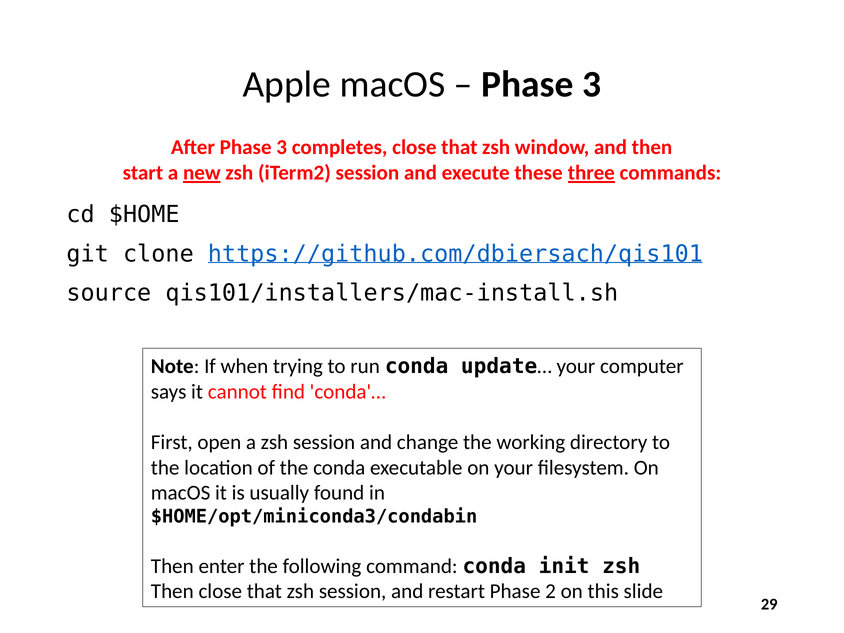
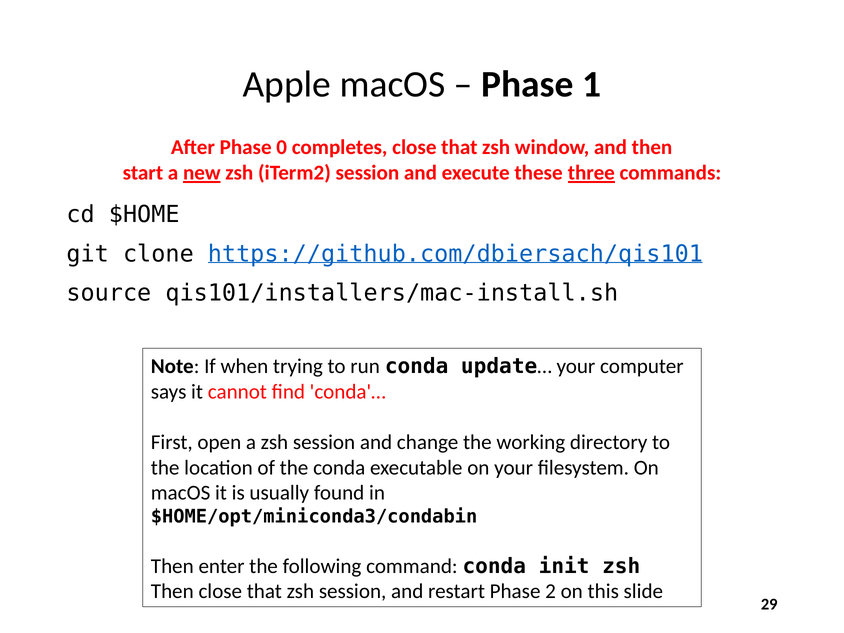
3: 3 -> 1 (592, 84)
After Phase 3: 3 -> 0 (282, 147)
